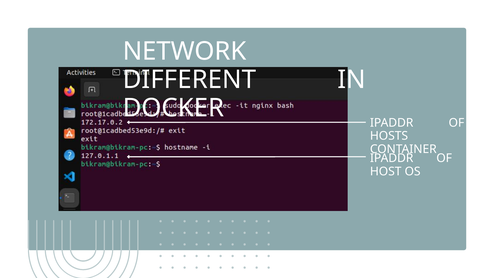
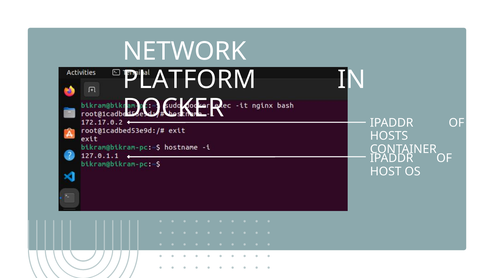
DIFFERENT: DIFFERENT -> PLATFORM (189, 80)
